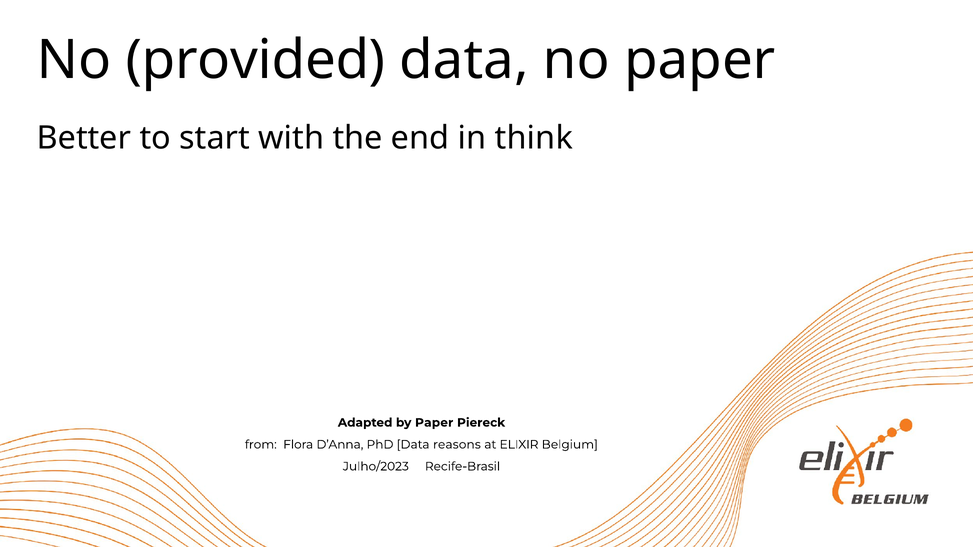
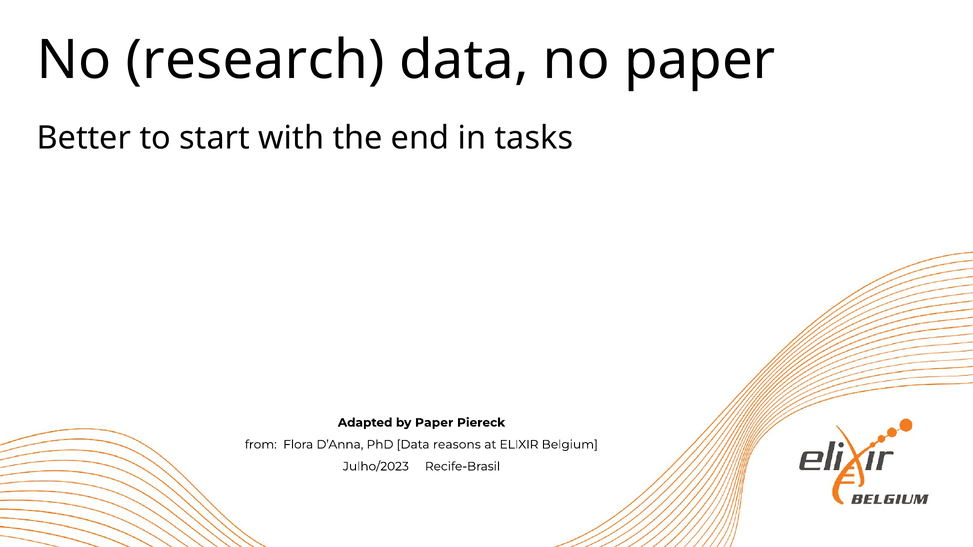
provided: provided -> research (255, 60)
think: think -> tasks (534, 138)
